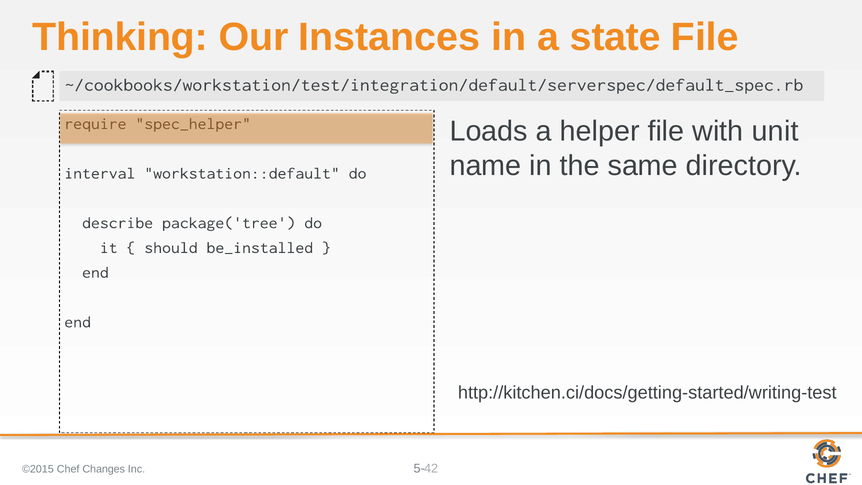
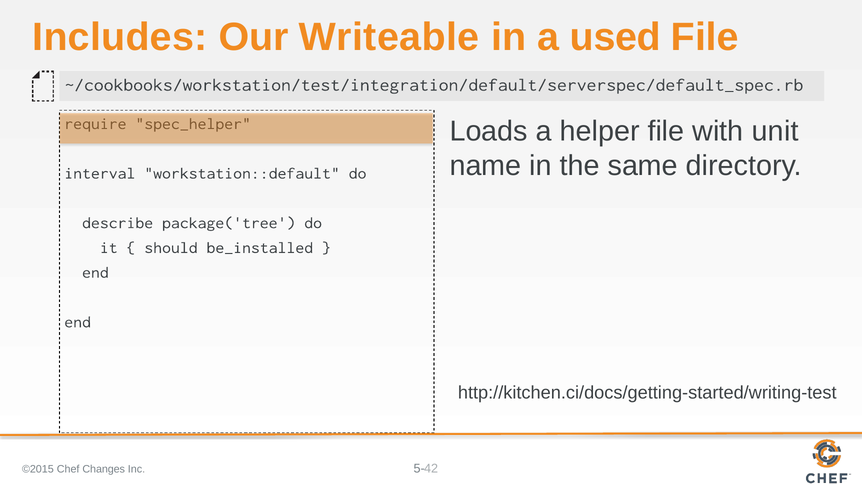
Thinking: Thinking -> Includes (120, 37)
Instances: Instances -> Writeable (389, 37)
state: state -> used (615, 37)
